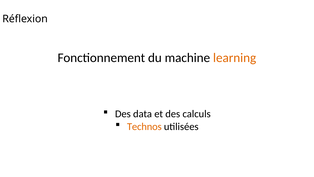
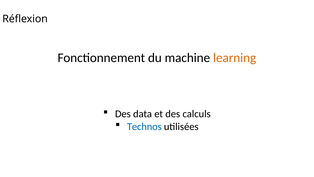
Technos colour: orange -> blue (144, 126)
